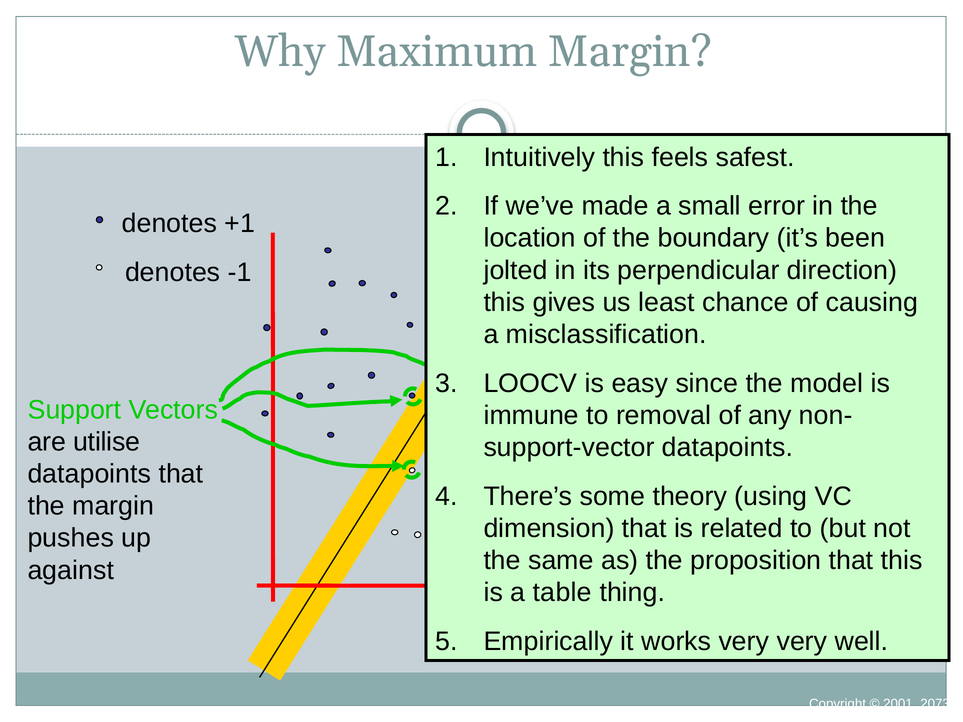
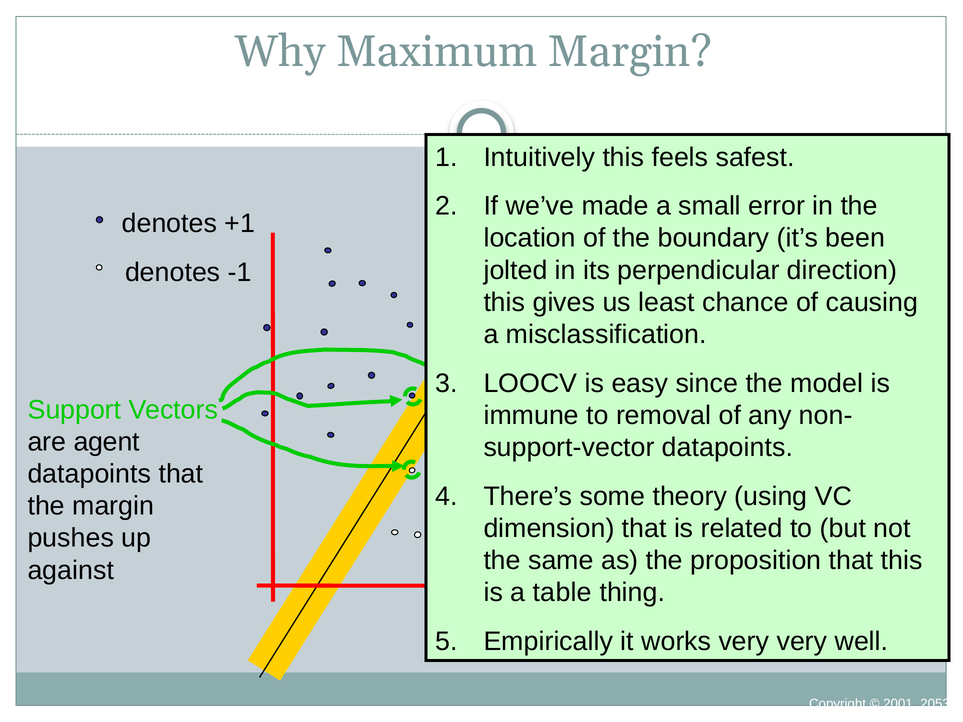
utilise: utilise -> agent (107, 442)
2073: 2073 -> 2053 (937, 704)
